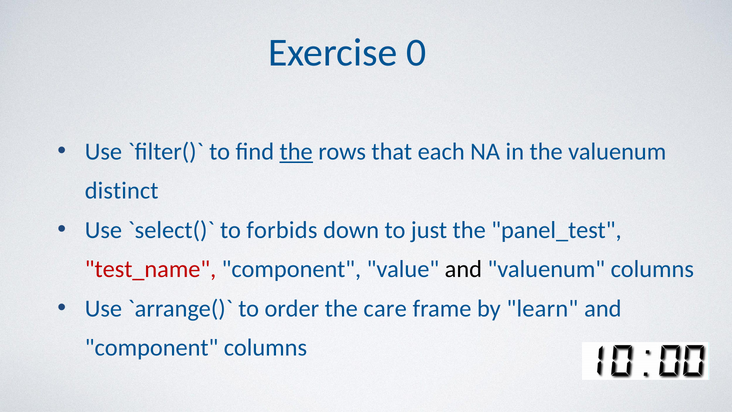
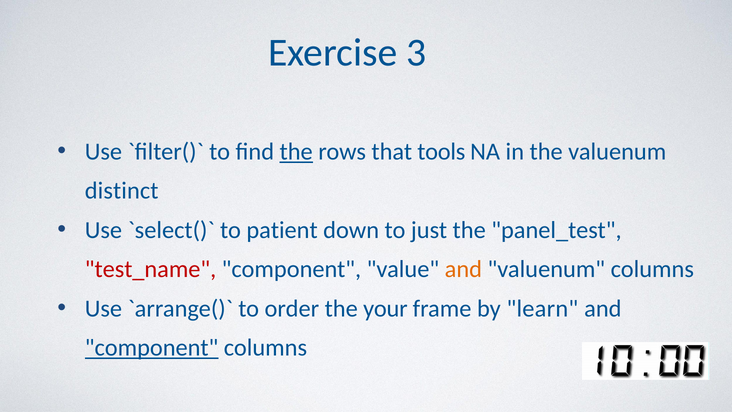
0: 0 -> 3 (416, 52)
each: each -> tools (441, 151)
forbids: forbids -> patient (282, 230)
and colour: black -> orange (463, 269)
care: care -> your (385, 308)
component underline: none -> present (152, 348)
